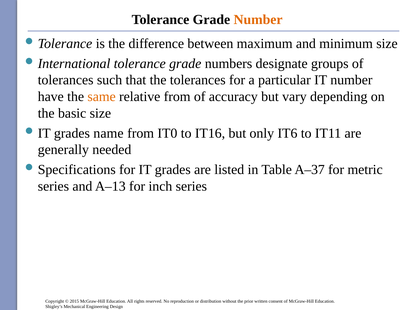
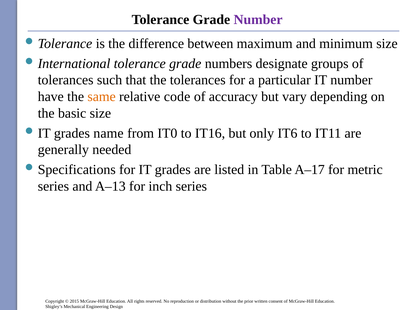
Number colour: orange -> purple (258, 20)
relative from: from -> code (177, 97)
A–37: A–37 -> A–17 (310, 170)
